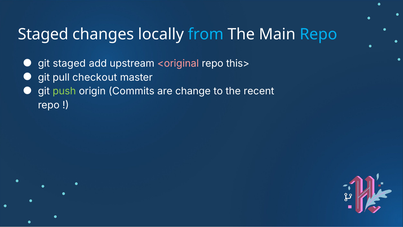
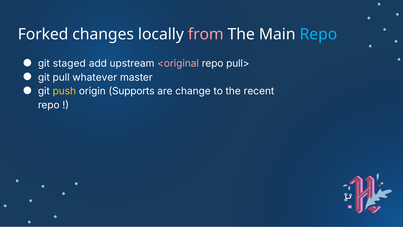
Staged: Staged -> Forked (43, 34)
from colour: light blue -> pink (206, 34)
this>: this> -> pull> (238, 63)
checkout: checkout -> whatever (95, 77)
push colour: light green -> yellow (64, 91)
Commits: Commits -> Supports (132, 91)
